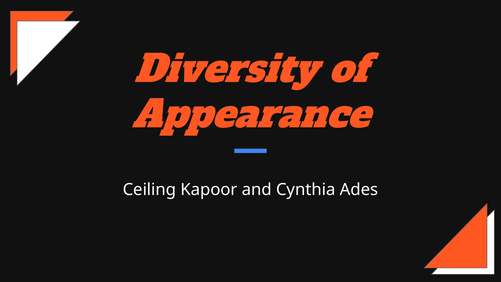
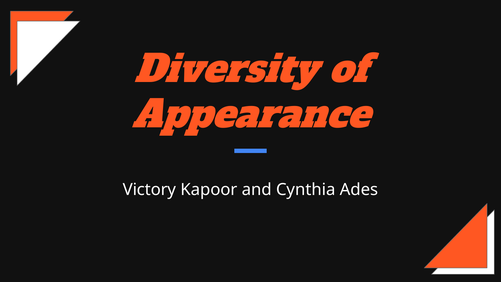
Ceiling: Ceiling -> Victory (149, 190)
